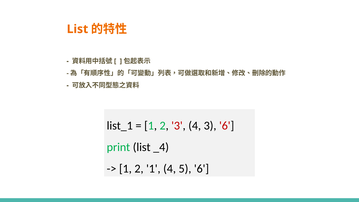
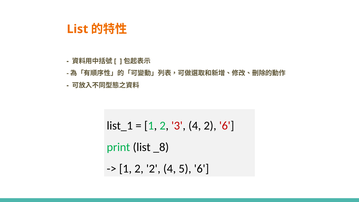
4 3: 3 -> 2 (210, 126)
_4: _4 -> _8 (161, 147)
2 1: 1 -> 2 (153, 169)
